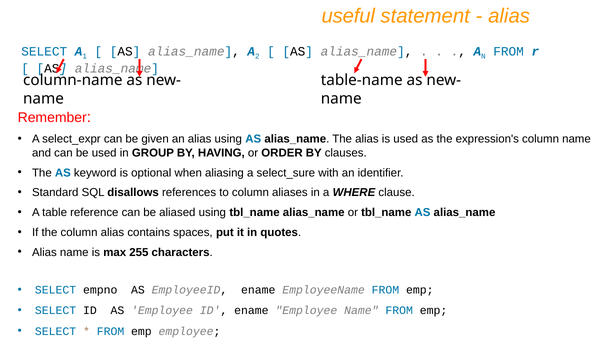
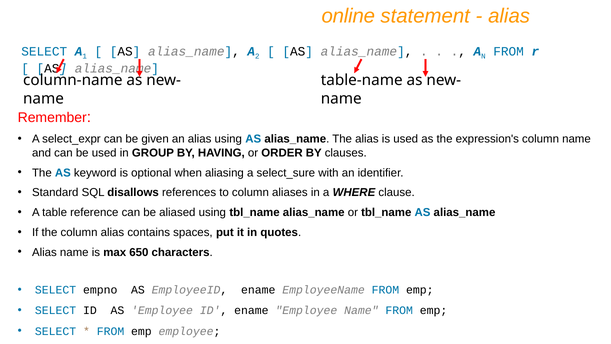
useful: useful -> online (348, 16)
255: 255 -> 650 (139, 252)
